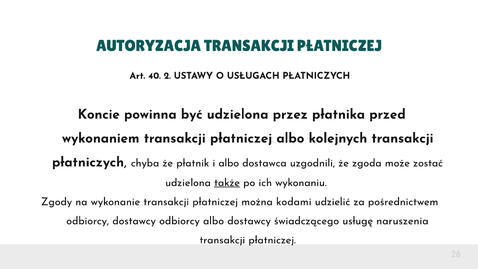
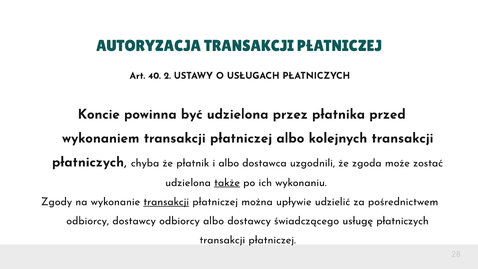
transakcji underline: none -> present (166, 202)
kodami: kodami -> upływie (294, 202)
usługę naruszenia: naruszenia -> płatniczych (403, 221)
